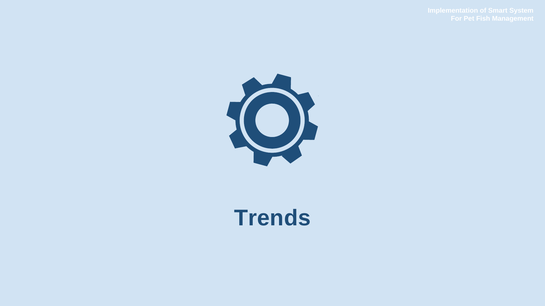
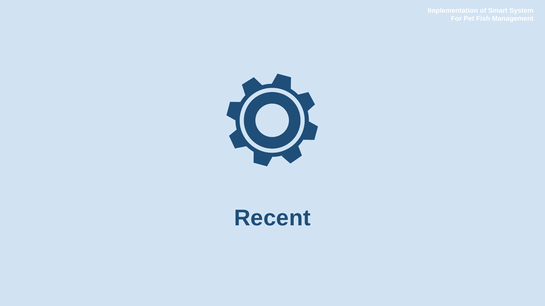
Trends: Trends -> Recent (272, 218)
